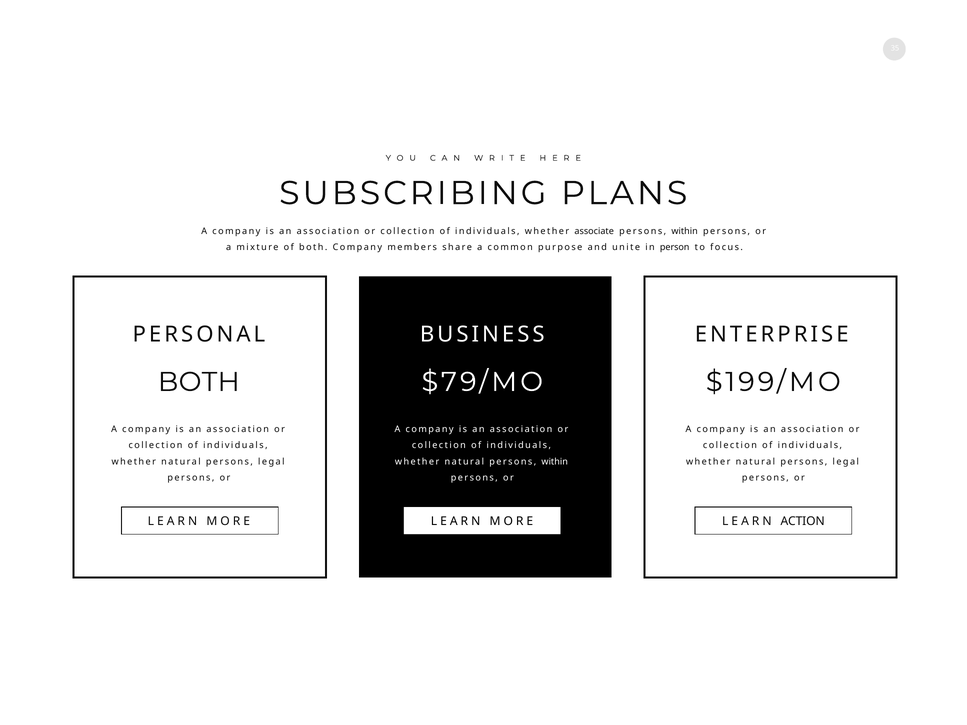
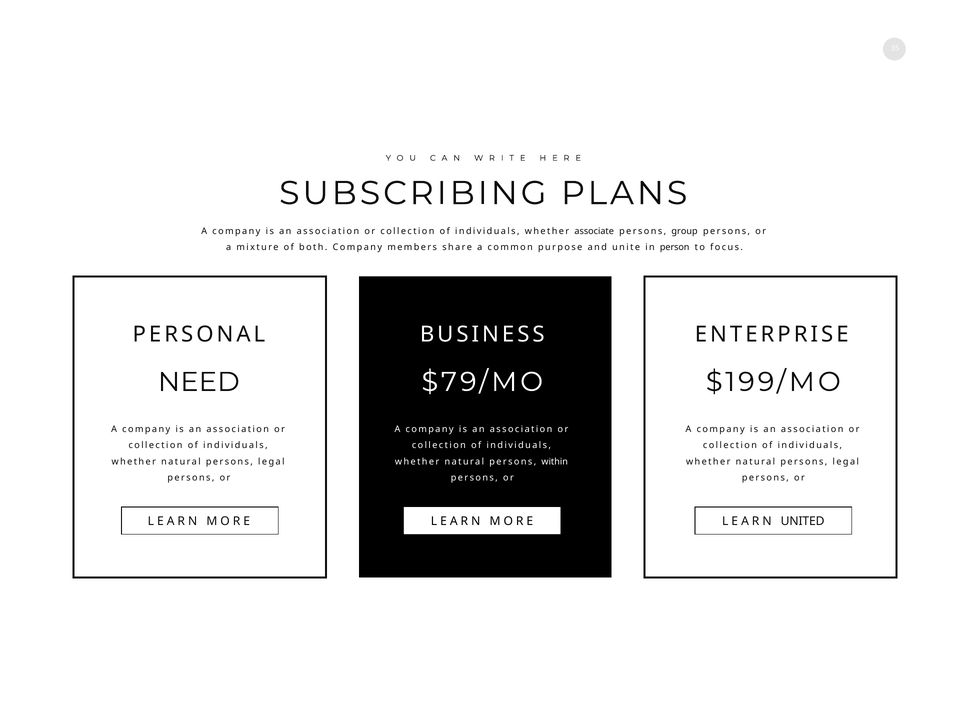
within: within -> group (685, 231)
BOTH: BOTH -> NEED (199, 382)
ACTION: ACTION -> UNITED (803, 521)
